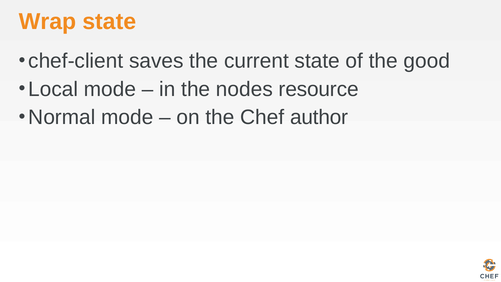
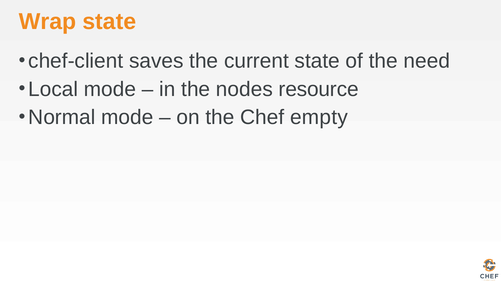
good: good -> need (427, 61)
author: author -> empty (319, 117)
